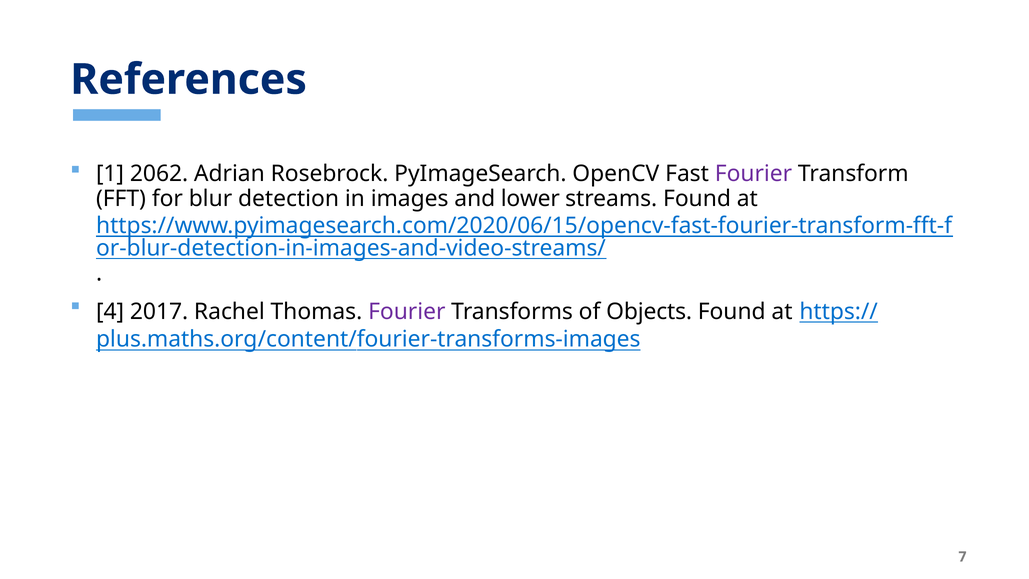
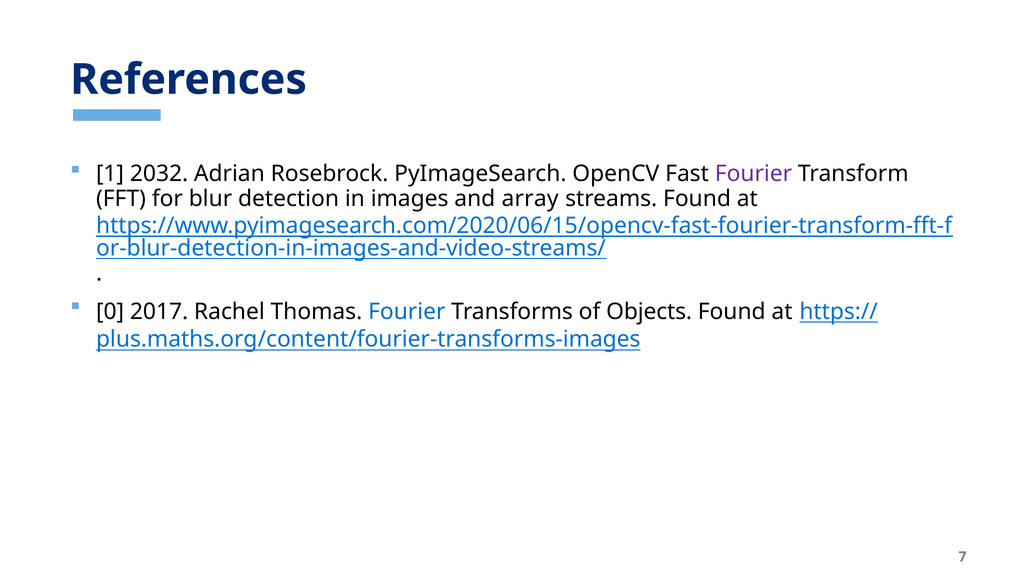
2062: 2062 -> 2032 (159, 174)
lower: lower -> array (530, 198)
4: 4 -> 0 (110, 311)
Fourier colour: purple -> blue (407, 311)
